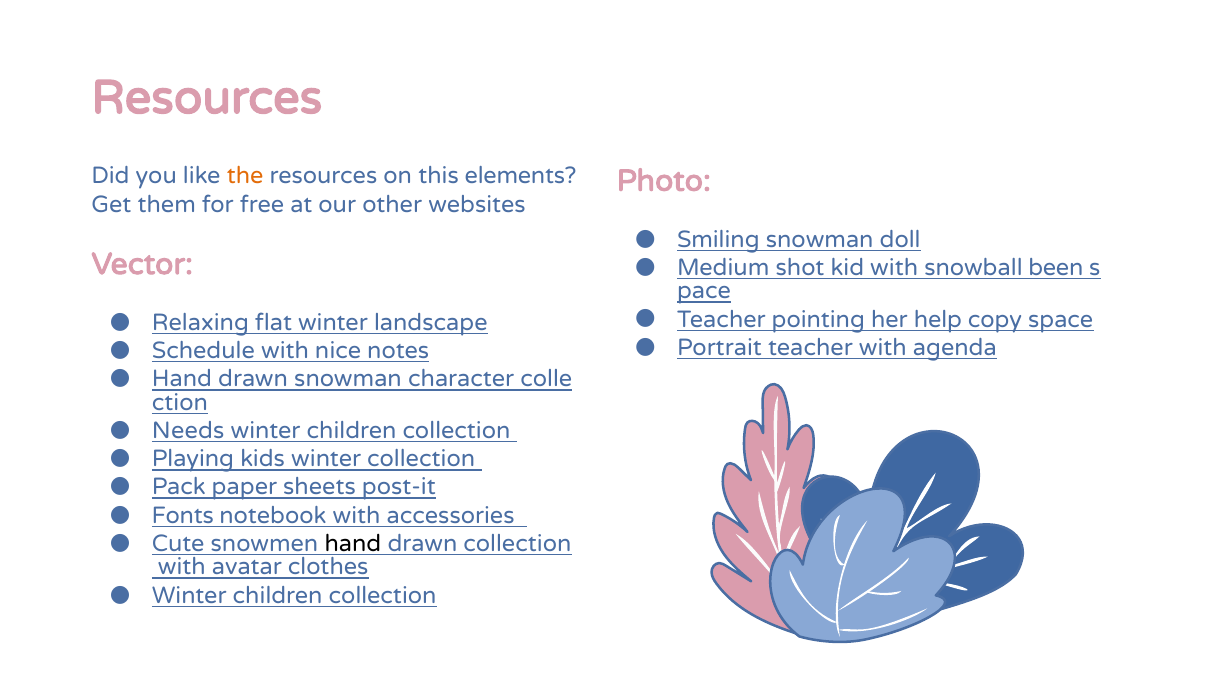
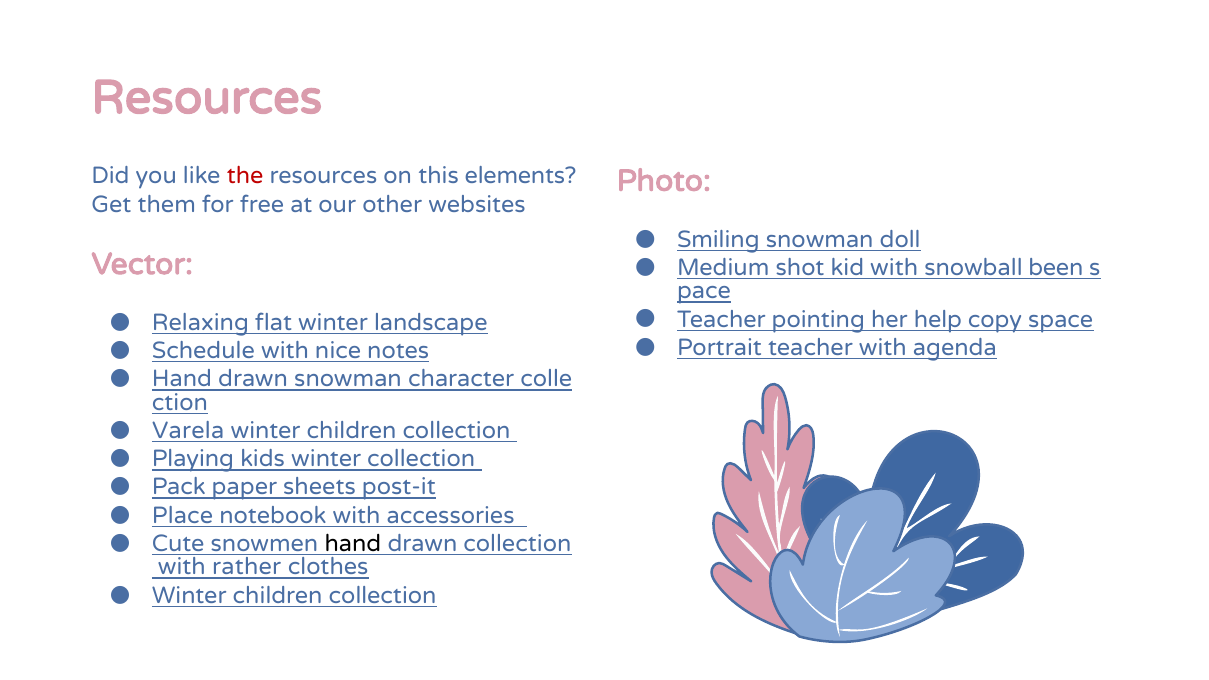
the colour: orange -> red (245, 176)
Needs: Needs -> Varela (188, 431)
Fonts: Fonts -> Place (183, 515)
avatar: avatar -> rather (247, 567)
